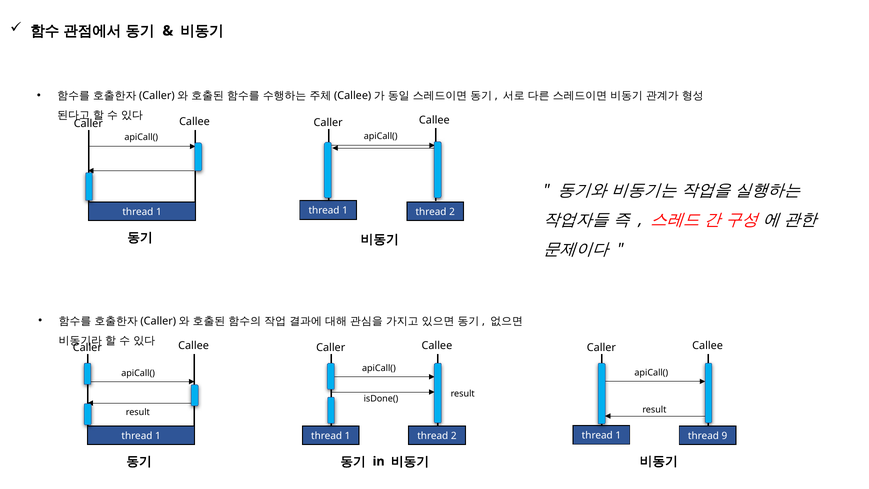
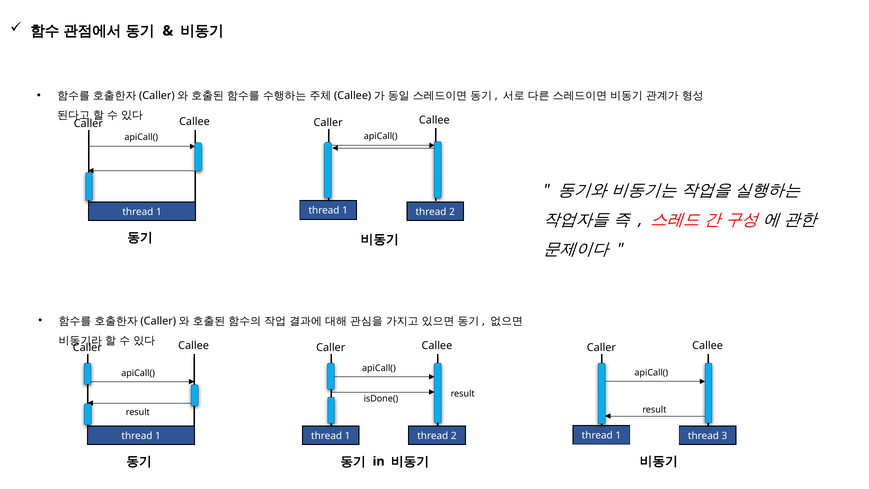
9: 9 -> 3 (724, 436)
